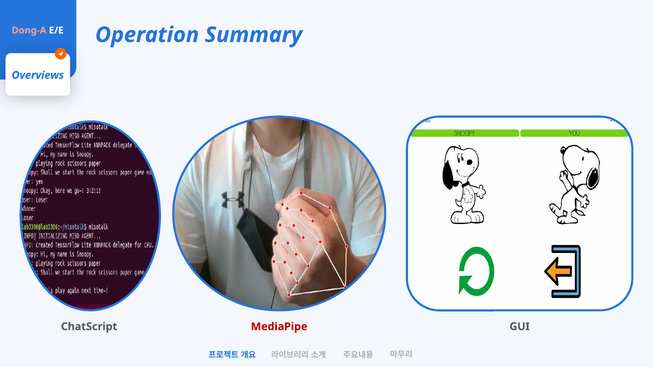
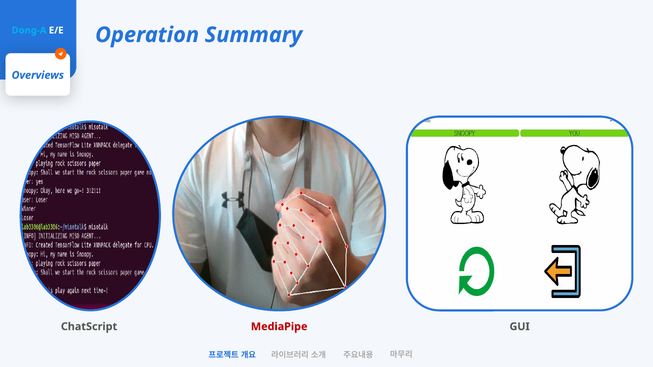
Dong-A colour: pink -> light blue (29, 30)
